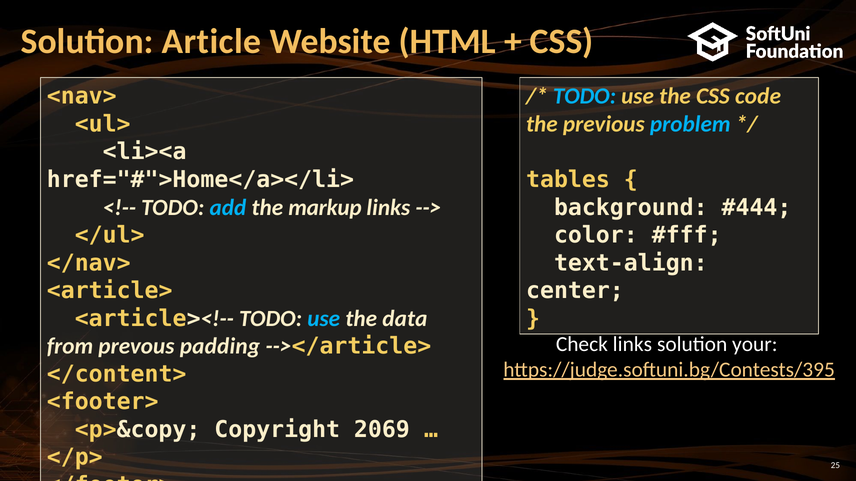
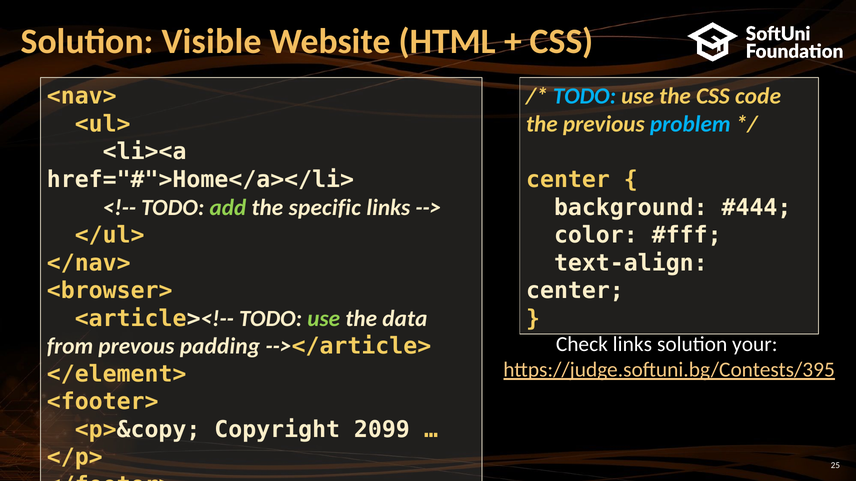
Article: Article -> Visible (212, 42)
tables: tables -> center (568, 180)
add colour: light blue -> light green (228, 208)
markup: markup -> specific (325, 208)
<article>: <article> -> <browser> (110, 291)
use colour: light blue -> light green (324, 319)
</content>: </content> -> </element> (117, 375)
2069: 2069 -> 2099 (382, 430)
